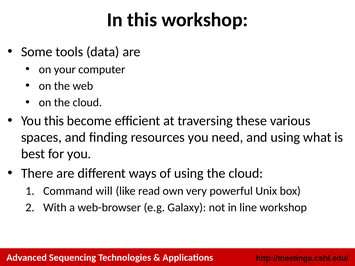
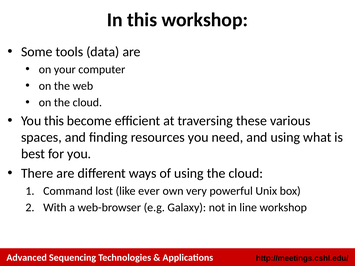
will: will -> lost (104, 191)
read: read -> ever (149, 191)
